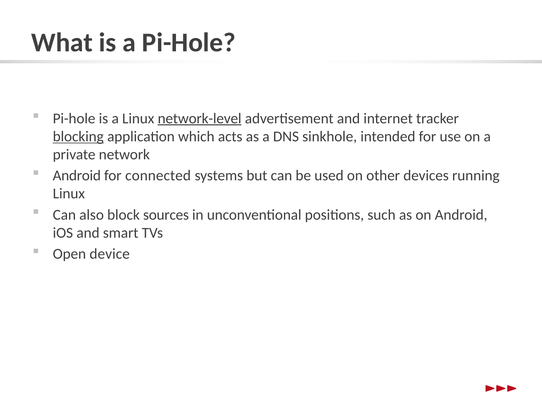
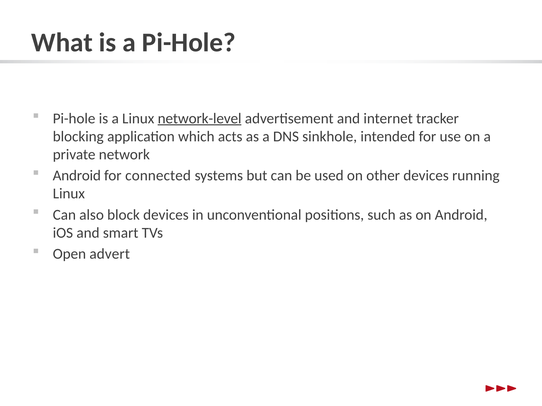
blocking underline: present -> none (78, 137)
block sources: sources -> devices (166, 215)
device: device -> advert (110, 254)
